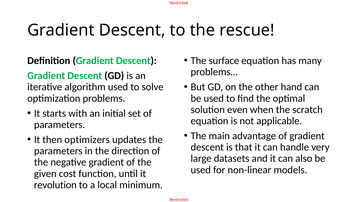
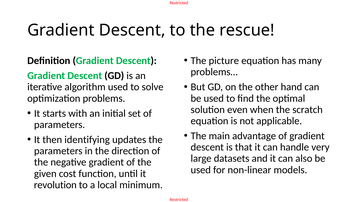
surface: surface -> picture (224, 61)
optimizers: optimizers -> identifying (87, 139)
